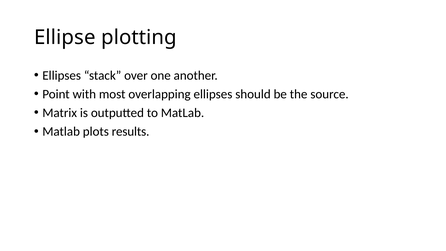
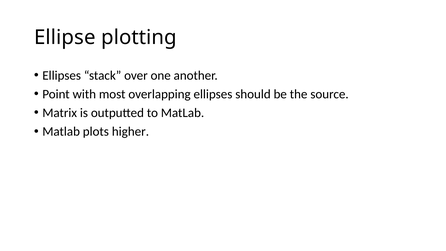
results: results -> higher (130, 132)
